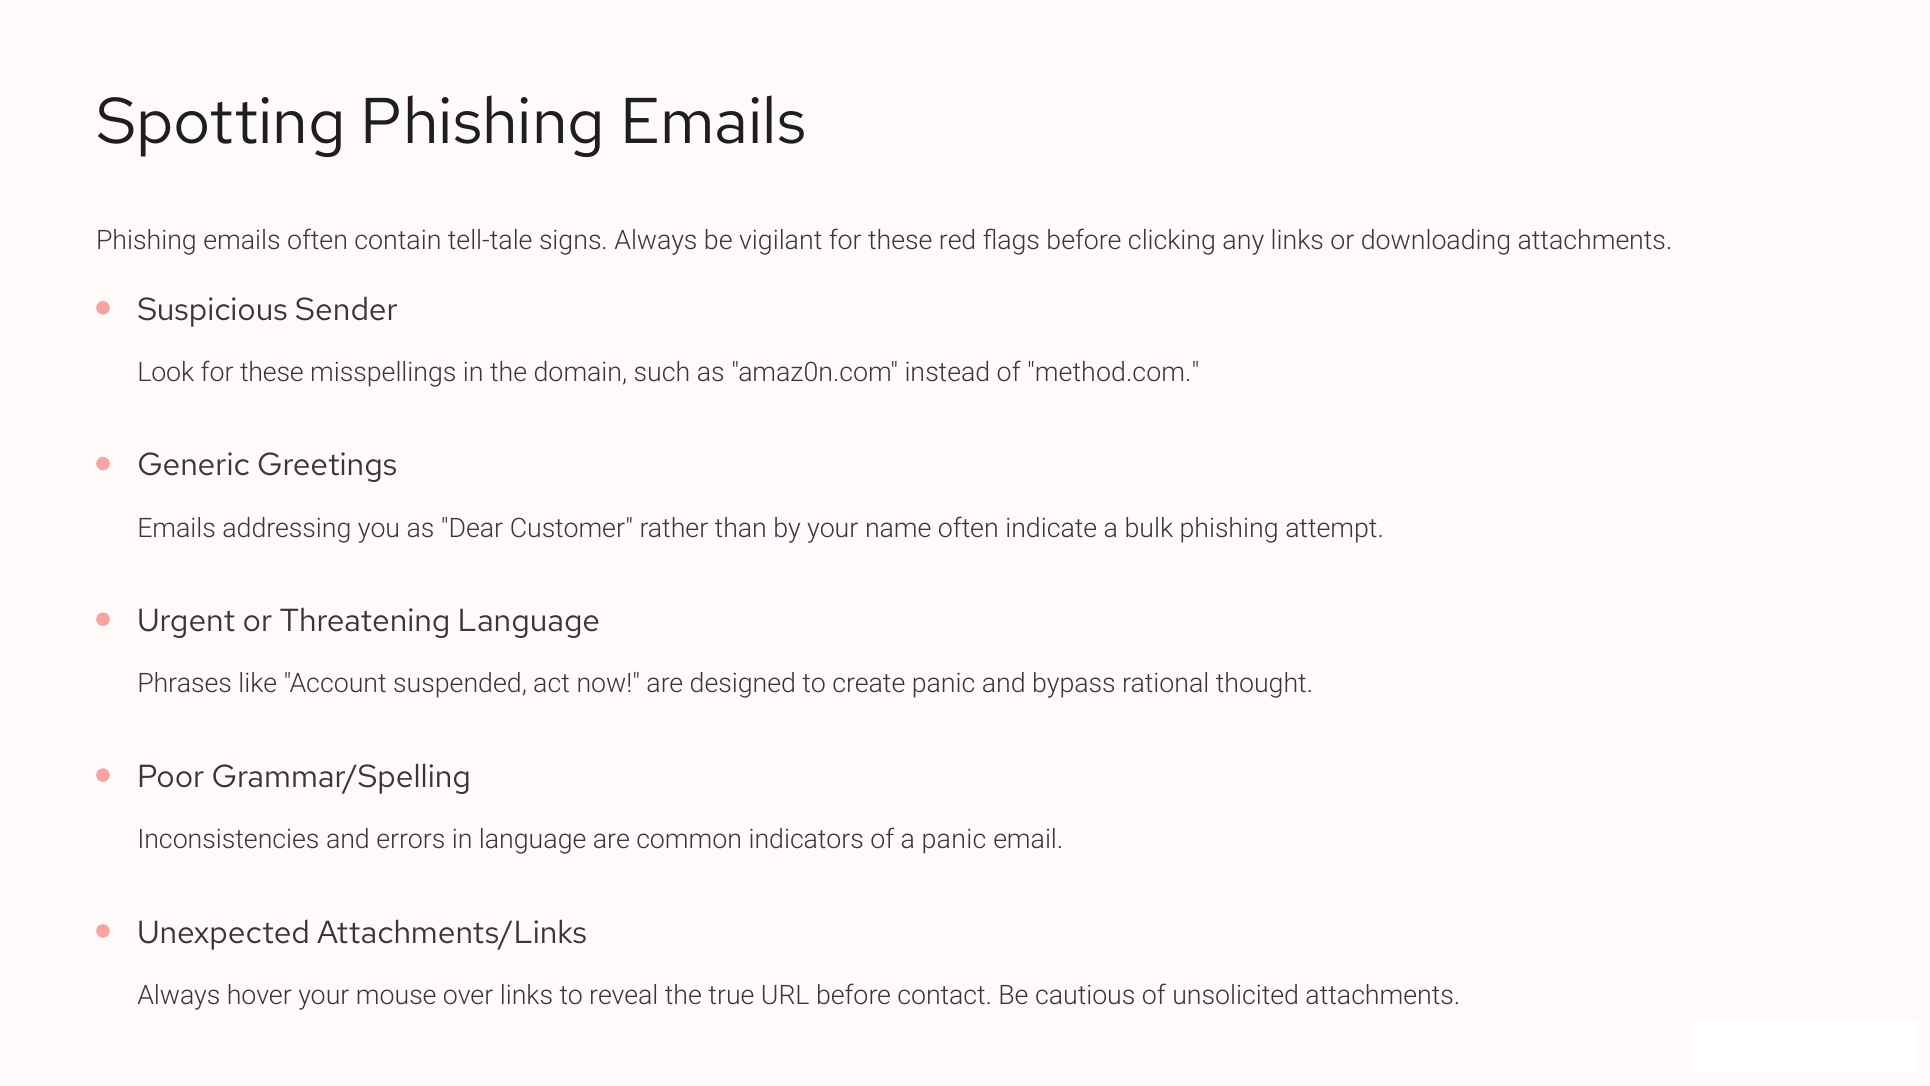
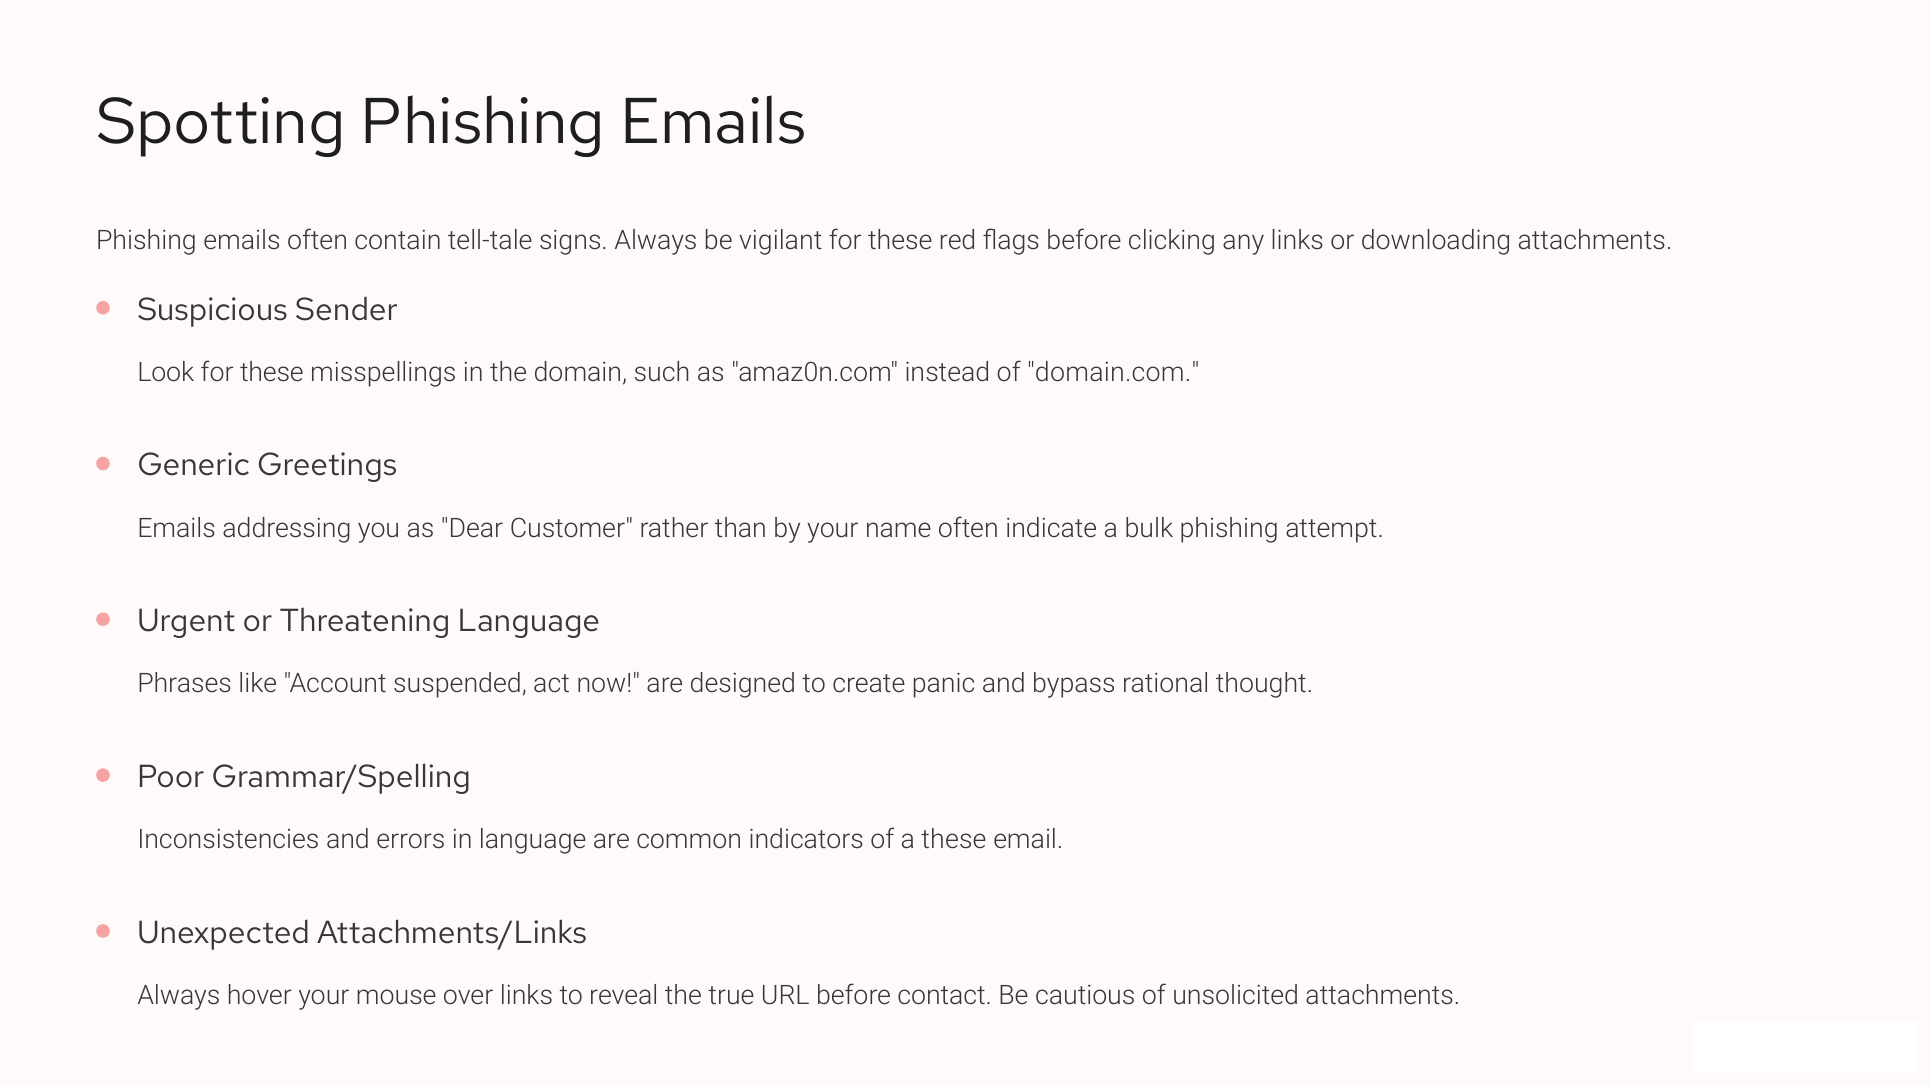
method.com: method.com -> domain.com (1113, 372)
a panic: panic -> these (954, 840)
